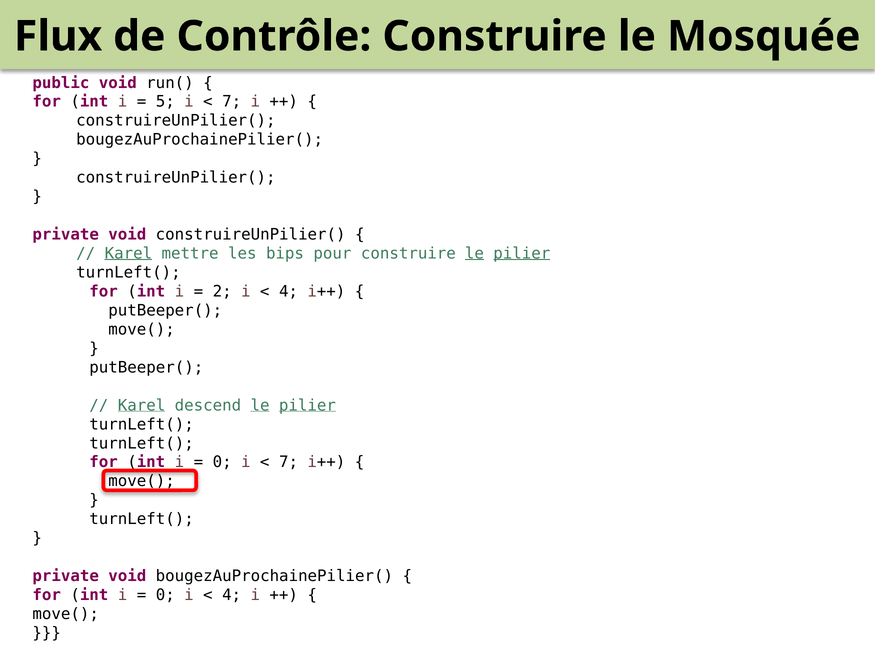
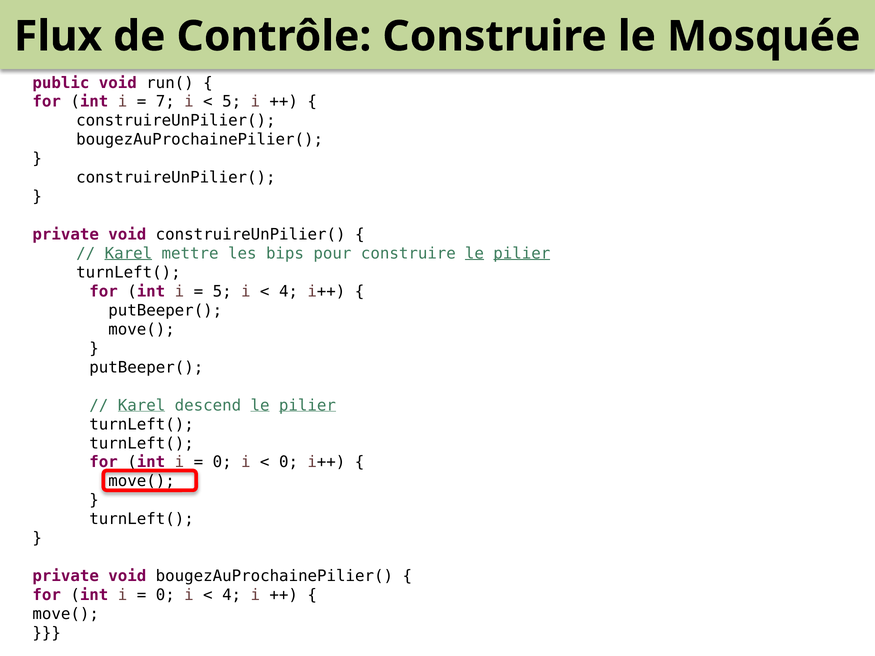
5: 5 -> 7 (165, 102)
7: 7 -> 5 (232, 102)
2: 2 -> 5 (222, 292)
7: 7 -> 0 (289, 462)
